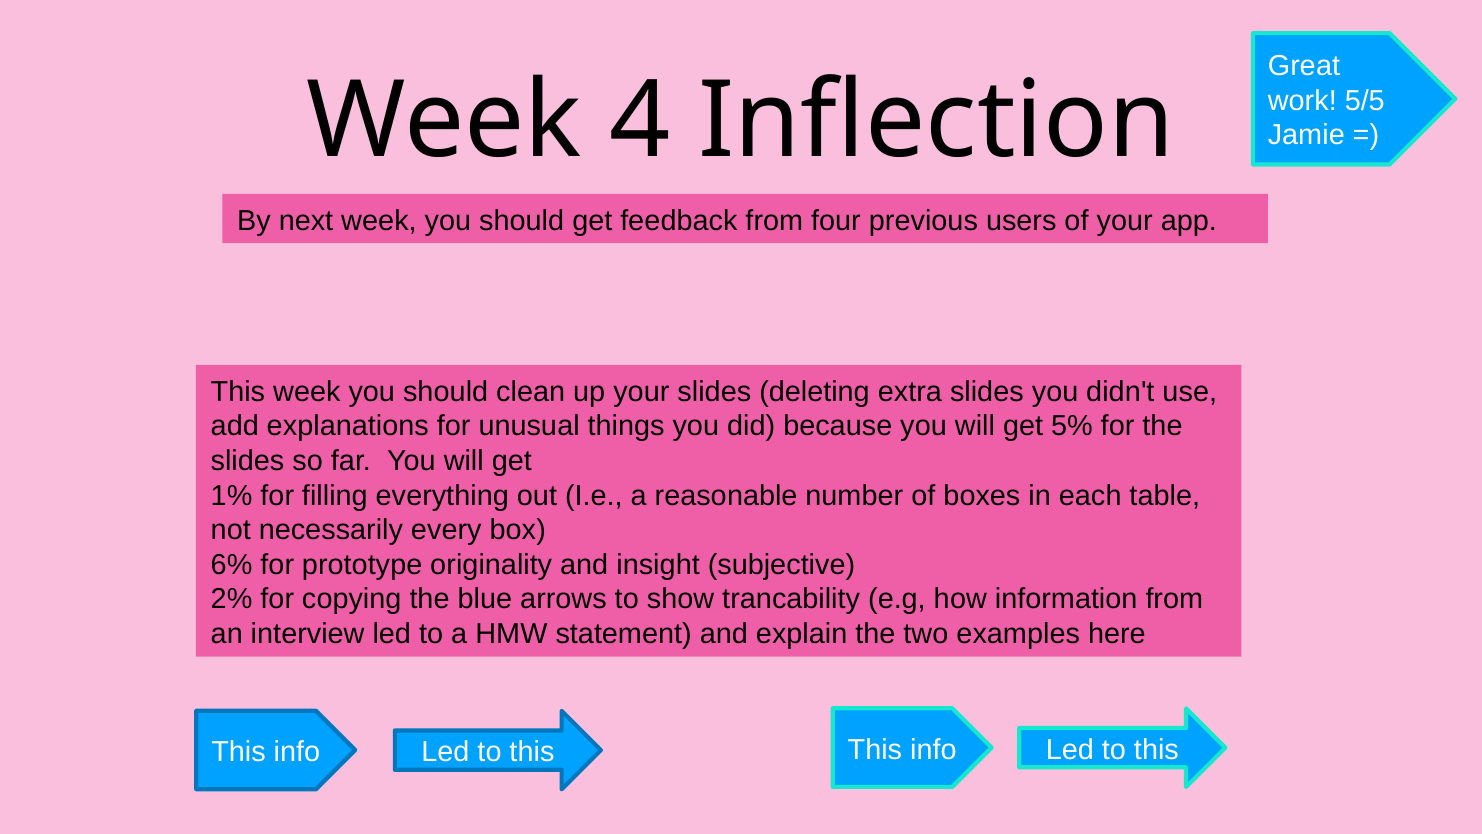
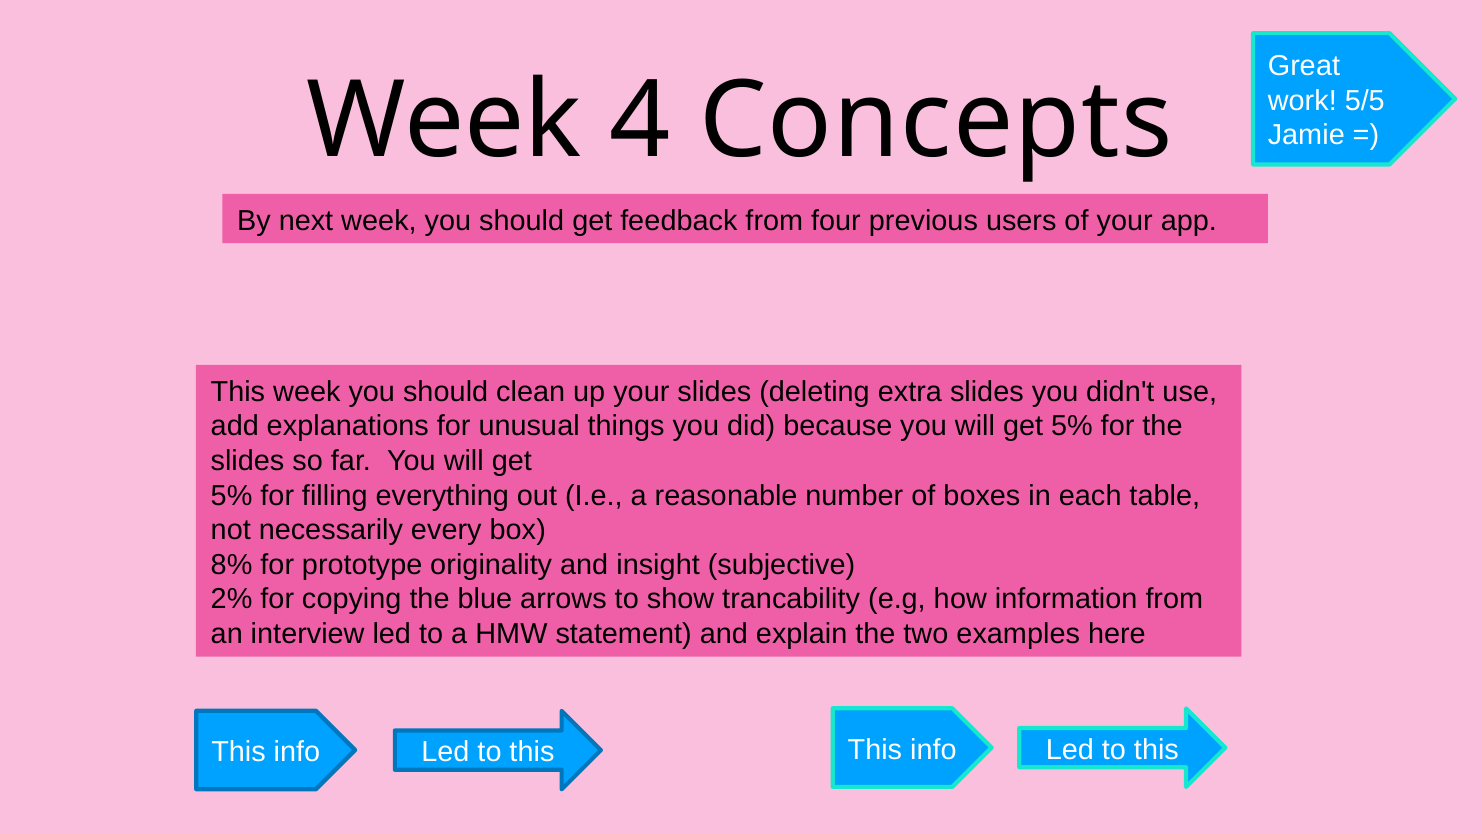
Inflection: Inflection -> Concepts (936, 121)
1%: 1% -> 5% (232, 495)
6%: 6% -> 8% (232, 565)
